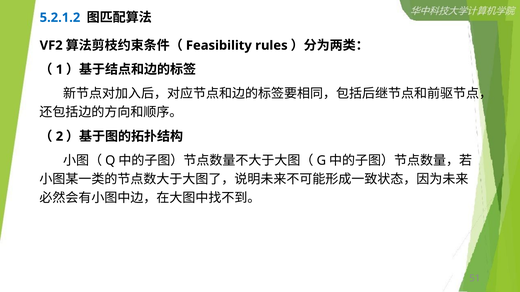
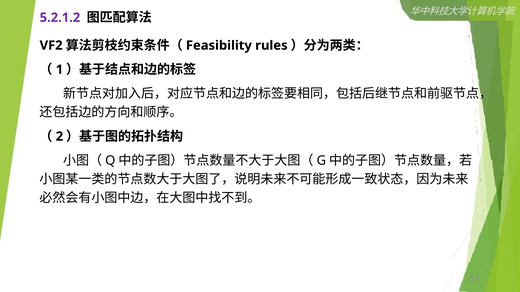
5.2.1.2 colour: blue -> purple (60, 18)
